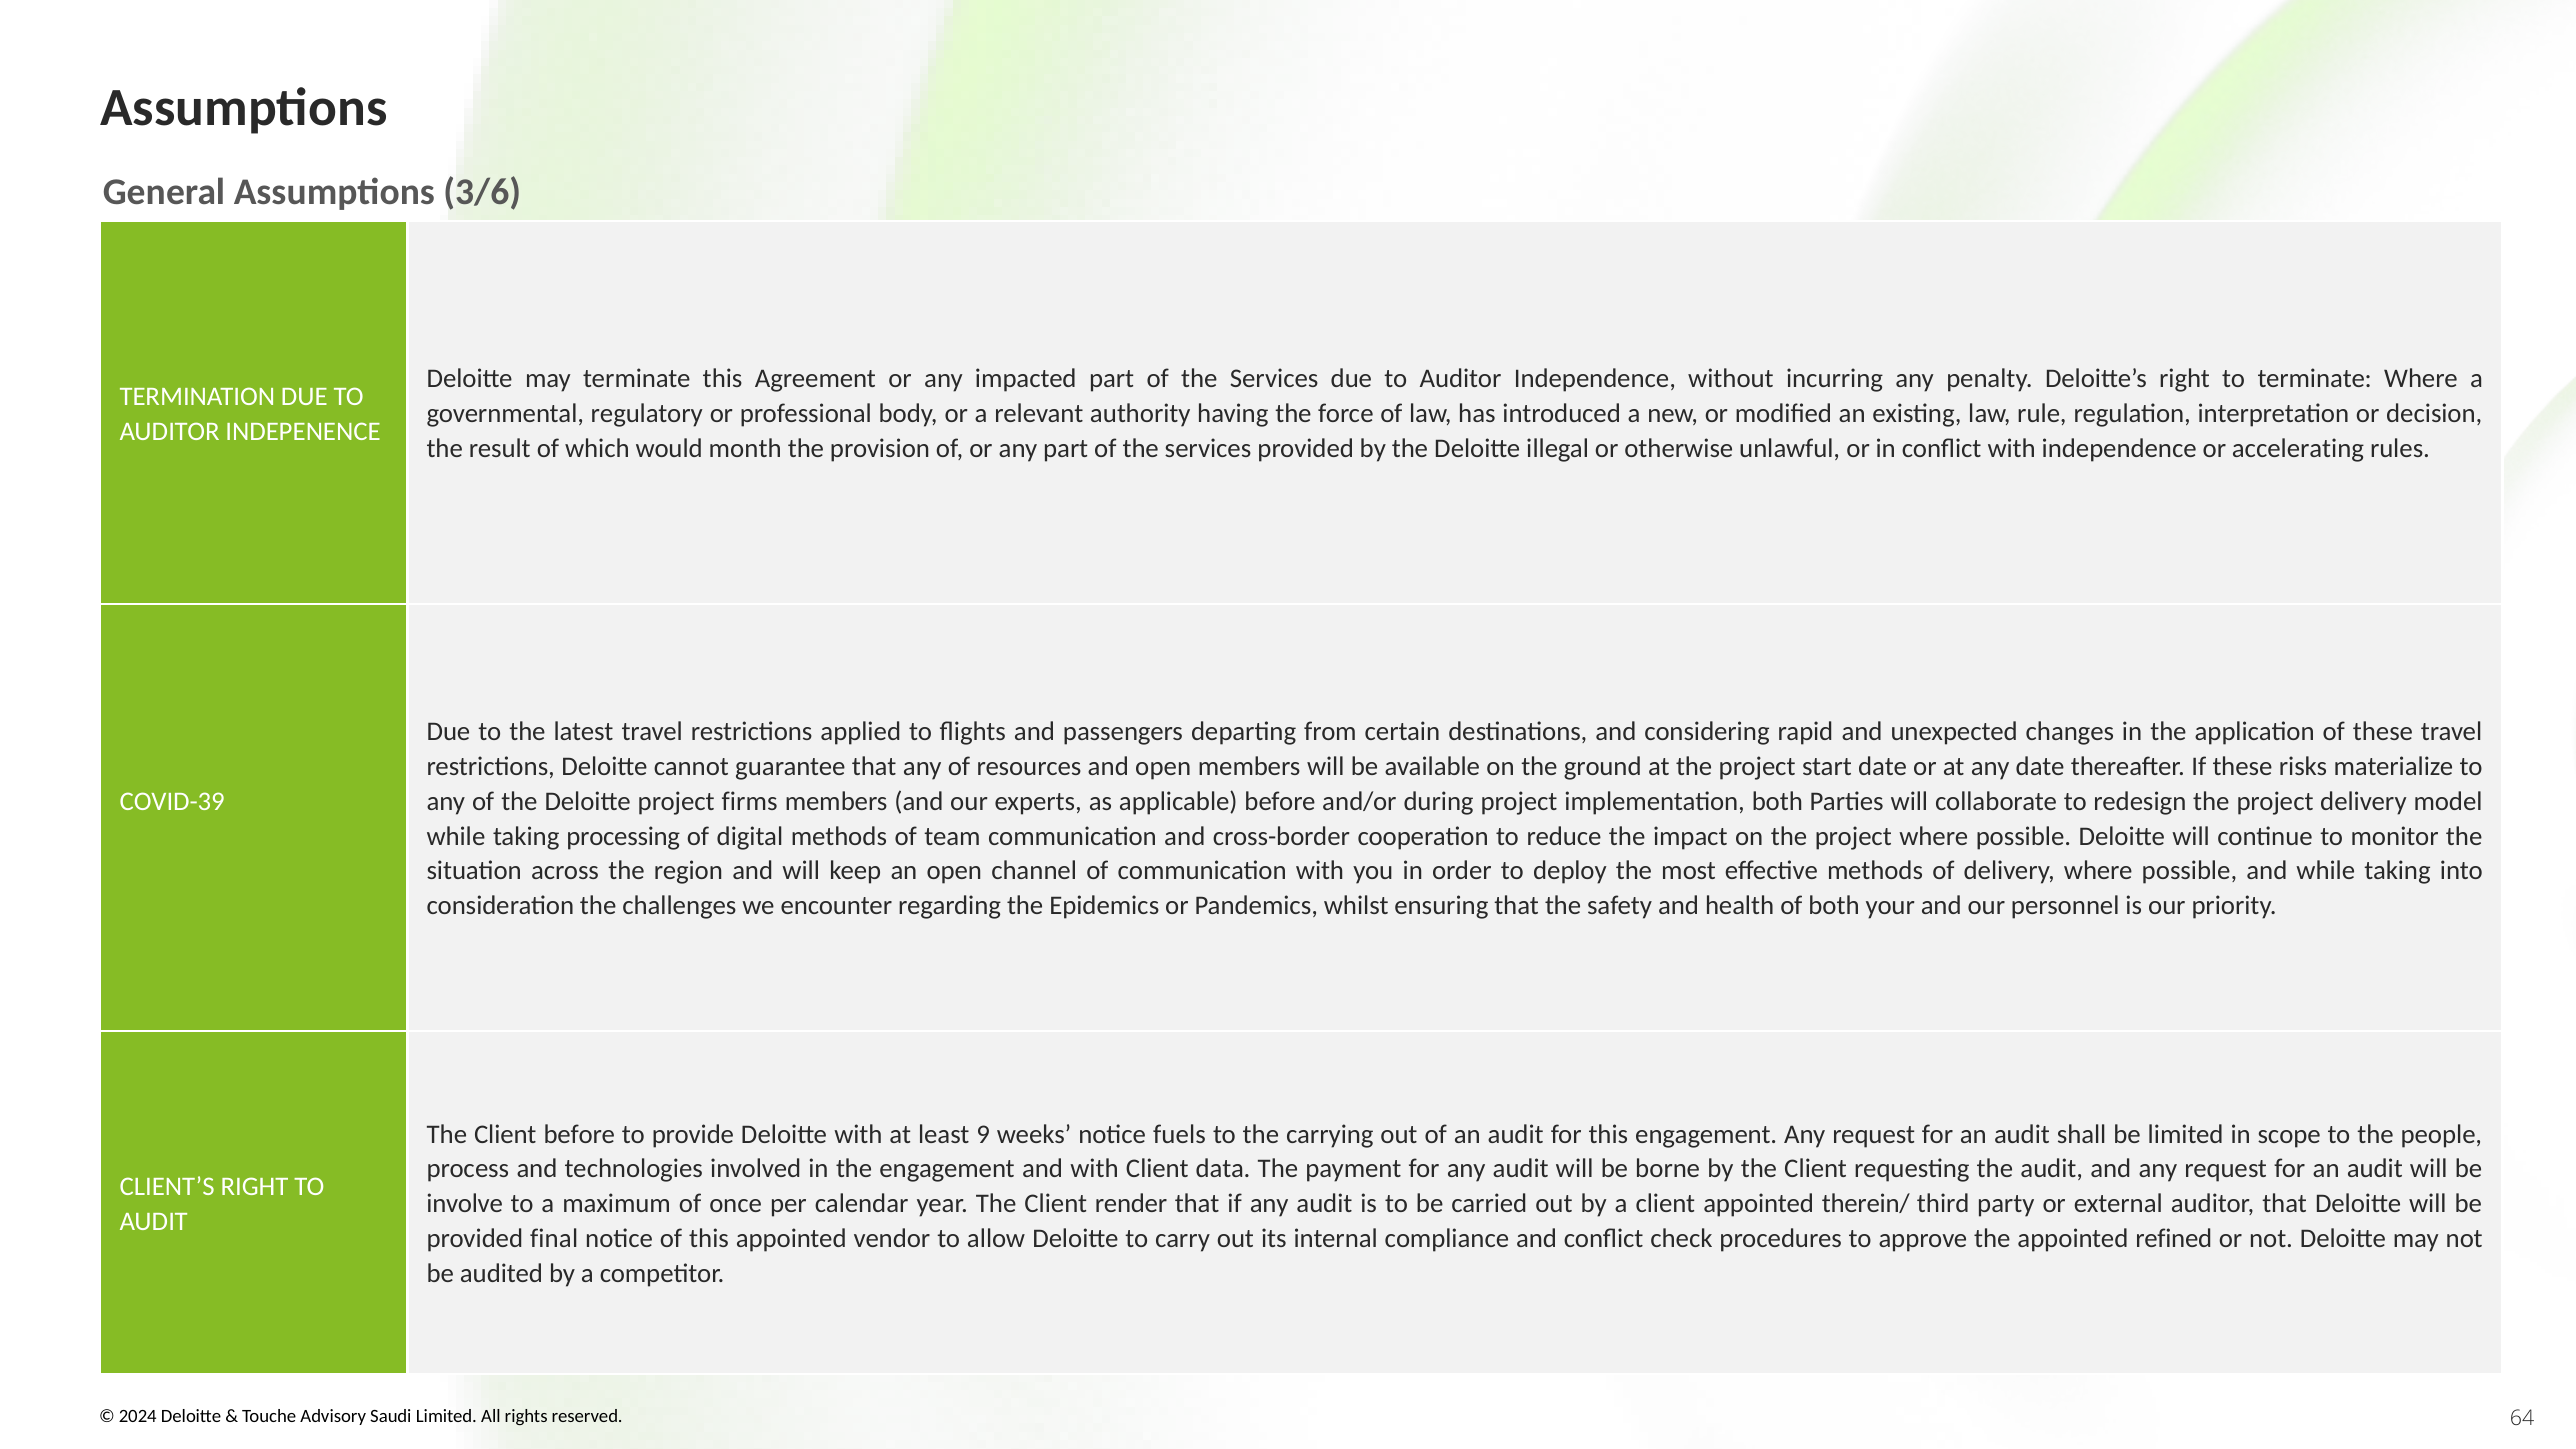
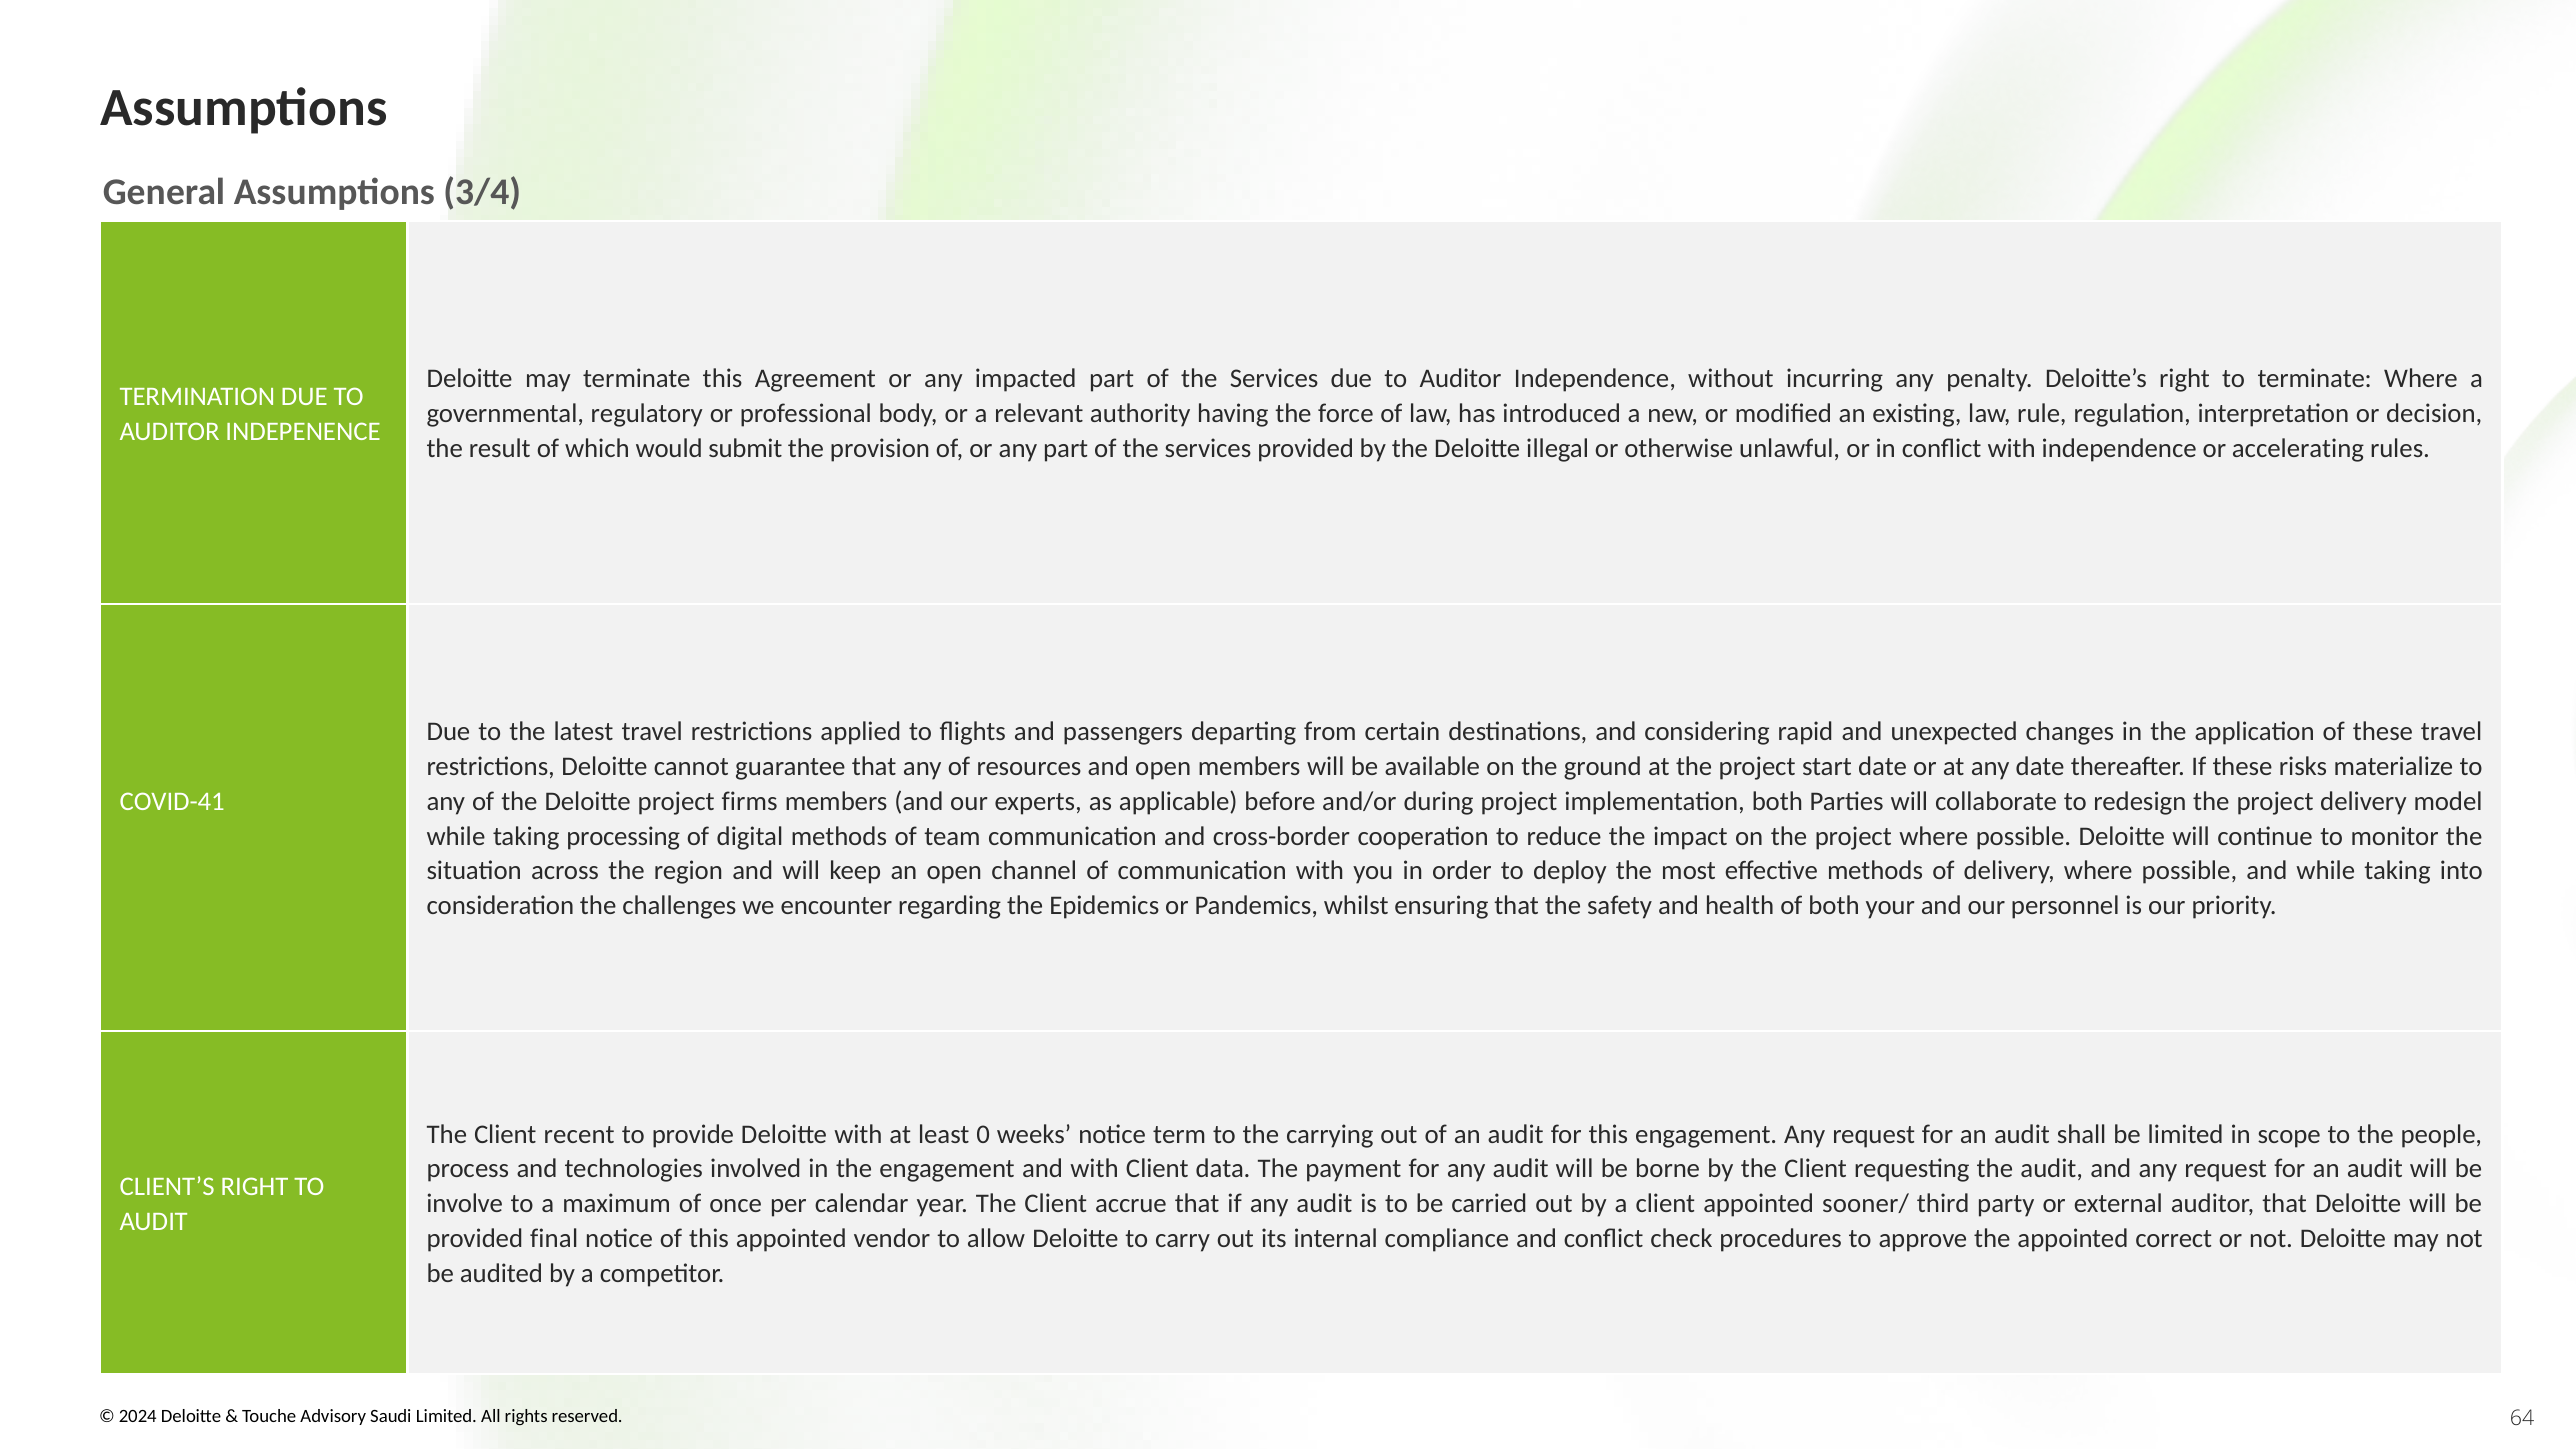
3/6: 3/6 -> 3/4 (482, 192)
month: month -> submit (745, 449)
COVID-39: COVID-39 -> COVID-41 (172, 802)
Client before: before -> recent (579, 1134)
9: 9 -> 0 (983, 1134)
fuels: fuels -> term (1180, 1134)
render: render -> accrue (1131, 1204)
therein/: therein/ -> sooner/ (1866, 1204)
refined: refined -> correct (2174, 1239)
